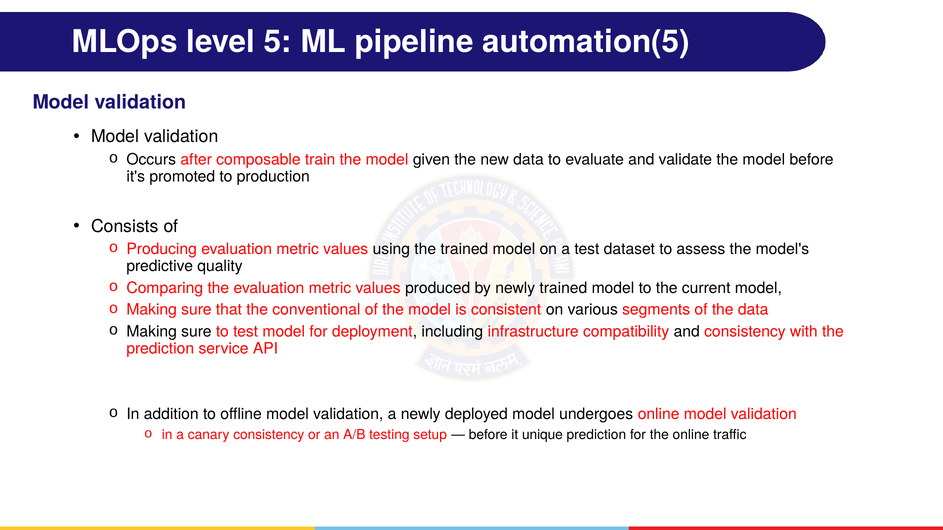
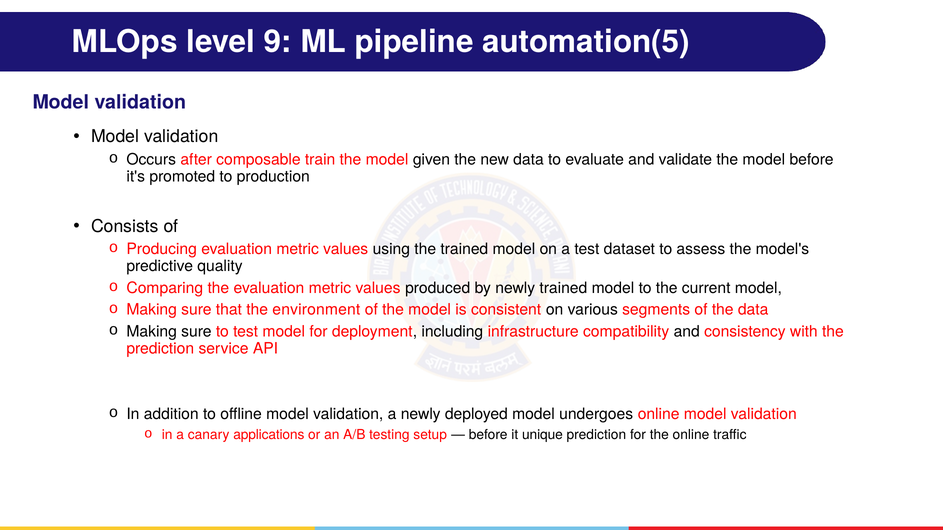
5: 5 -> 9 (278, 42)
conventional: conventional -> environment (316, 310)
canary consistency: consistency -> applications (269, 435)
